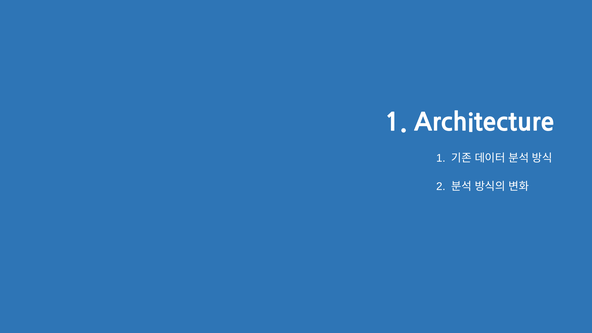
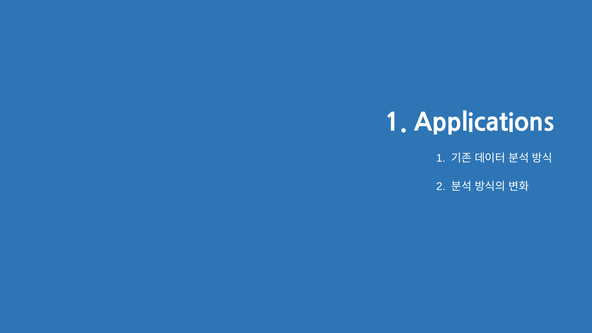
Architecture: Architecture -> Applications (484, 123)
